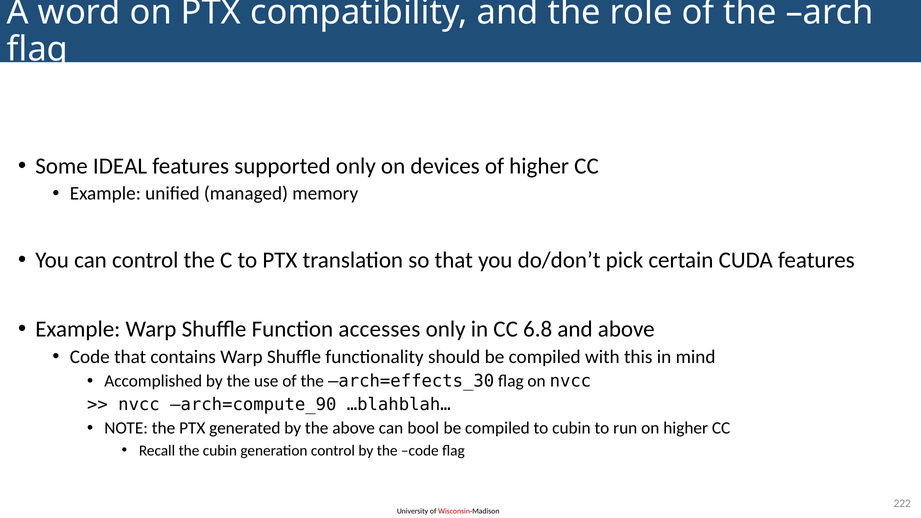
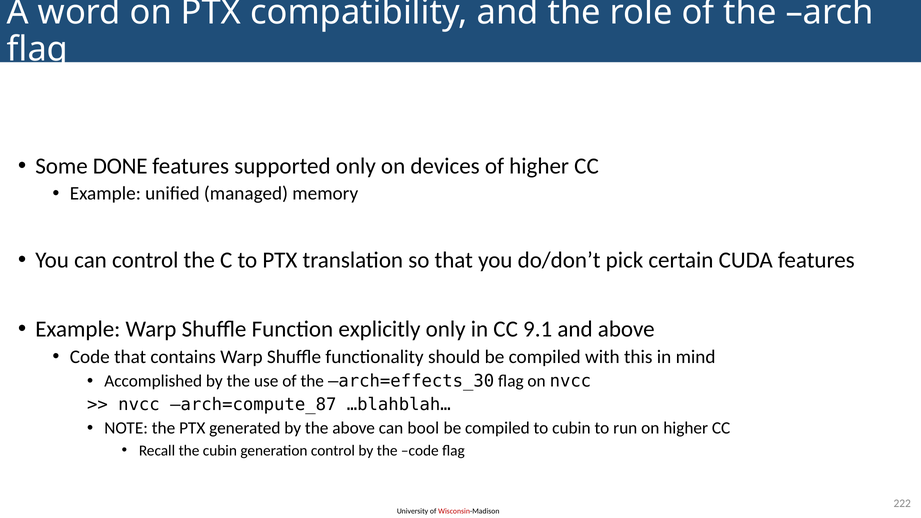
IDEAL: IDEAL -> DONE (120, 166)
accesses: accesses -> explicitly (379, 329)
6.8: 6.8 -> 9.1 (538, 329)
arch=compute_90: arch=compute_90 -> arch=compute_87 (253, 405)
